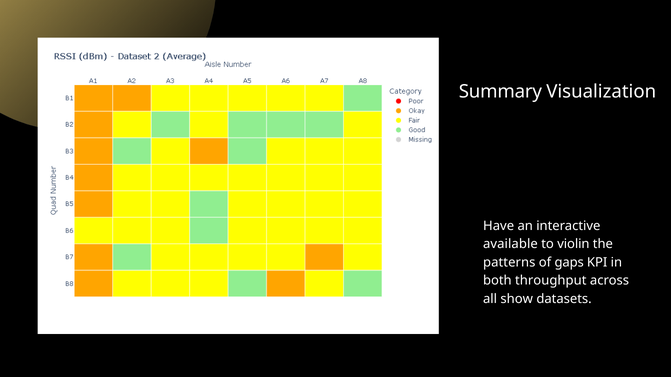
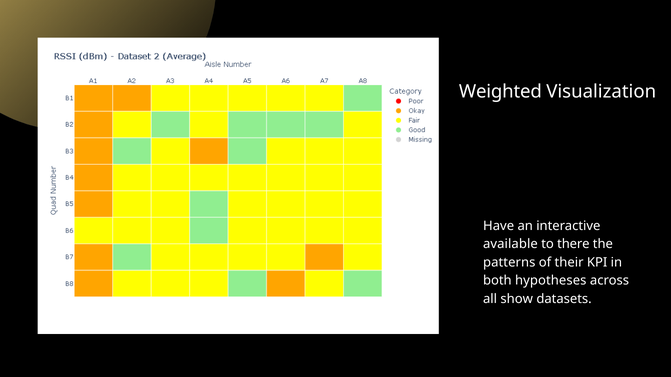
Summary: Summary -> Weighted (500, 92)
violin: violin -> there (573, 244)
gaps: gaps -> their (569, 263)
throughput: throughput -> hypotheses (551, 281)
